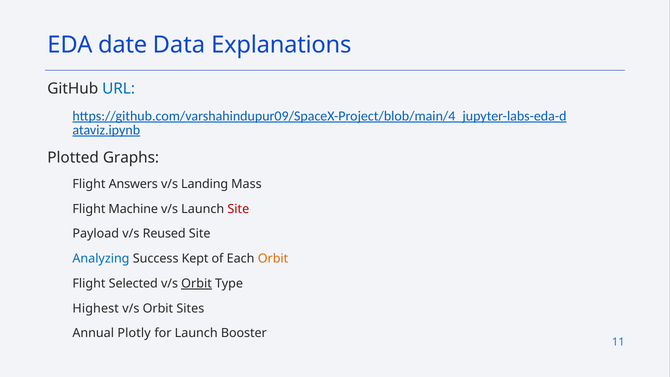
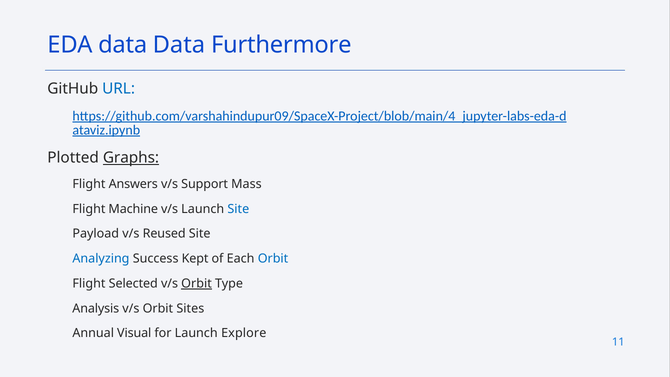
EDA date: date -> data (123, 45)
Explanations: Explanations -> Furthermore (281, 45)
Graphs underline: none -> present (131, 158)
Landing: Landing -> Support (205, 184)
Site colour: red -> blue (238, 209)
Orbit colour: orange -> blue (273, 259)
Highest: Highest -> Analysis (96, 308)
Plotly: Plotly -> Visual (134, 333)
Booster: Booster -> Explore (244, 333)
